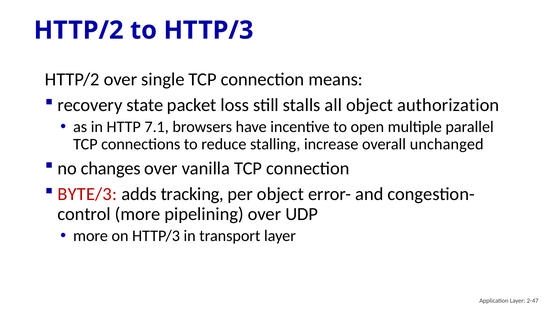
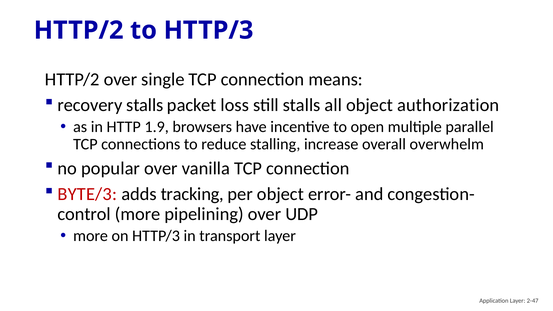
recovery state: state -> stalls (145, 105)
7.1: 7.1 -> 1.9 (157, 127)
unchanged: unchanged -> overwhelm (447, 144)
changes: changes -> popular (111, 169)
